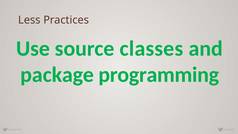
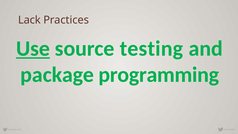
Less: Less -> Lack (29, 20)
Use underline: none -> present (33, 49)
classes: classes -> testing (151, 49)
